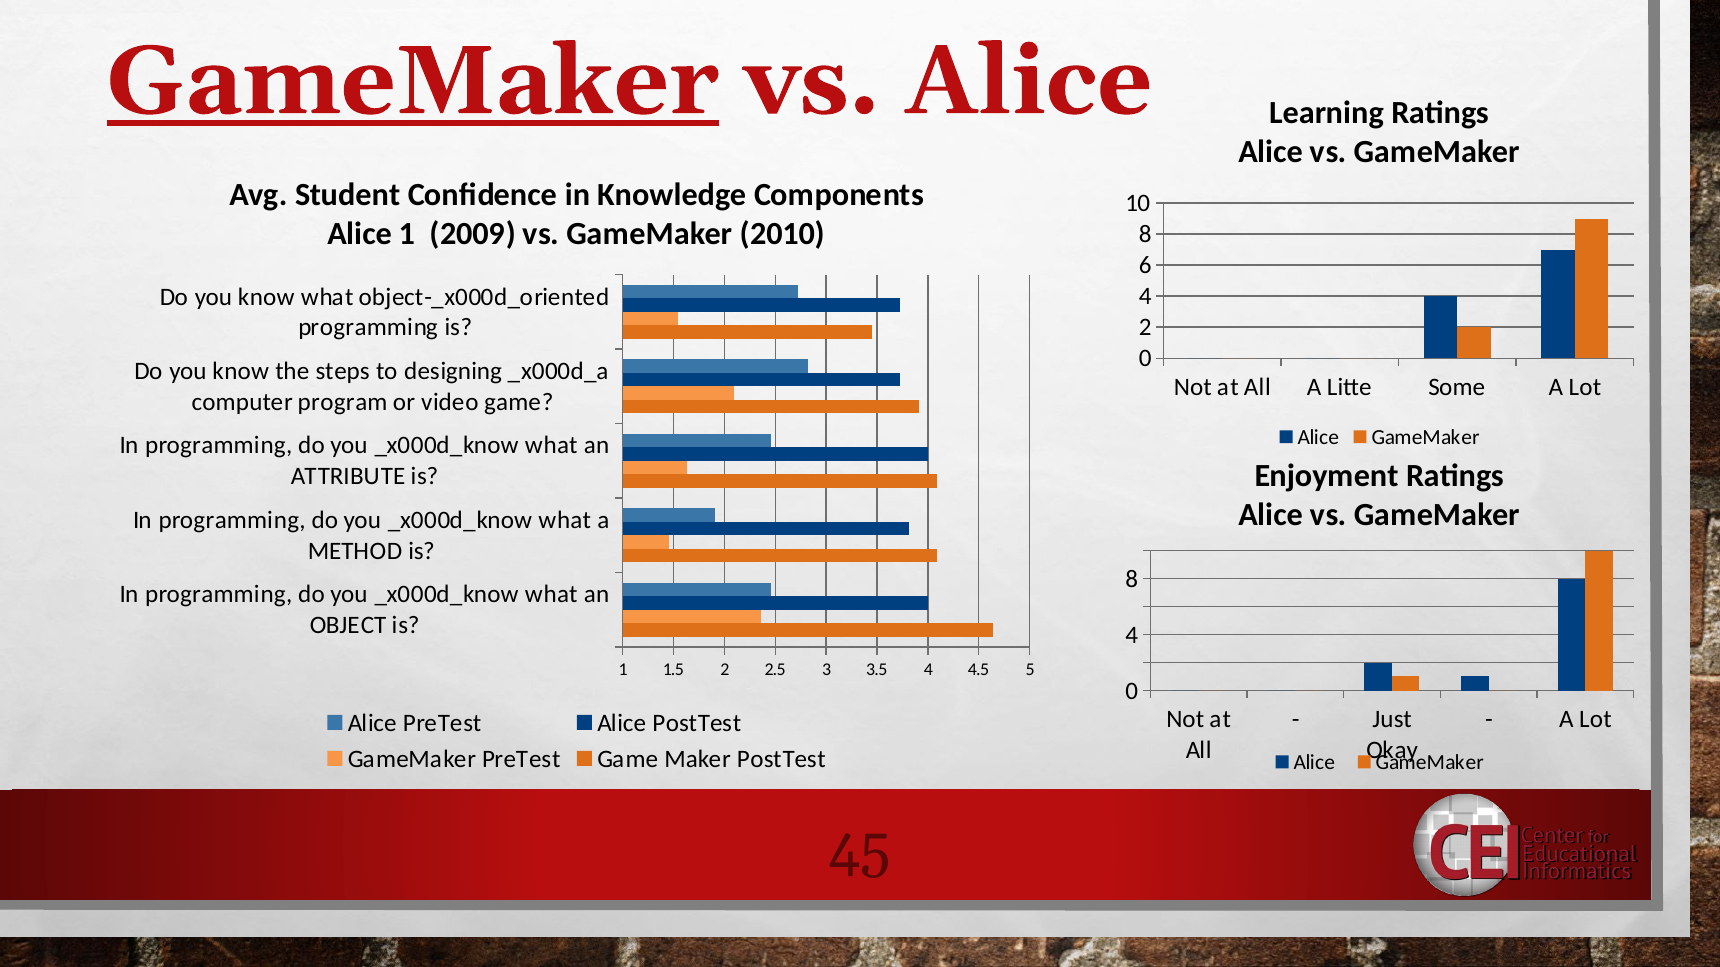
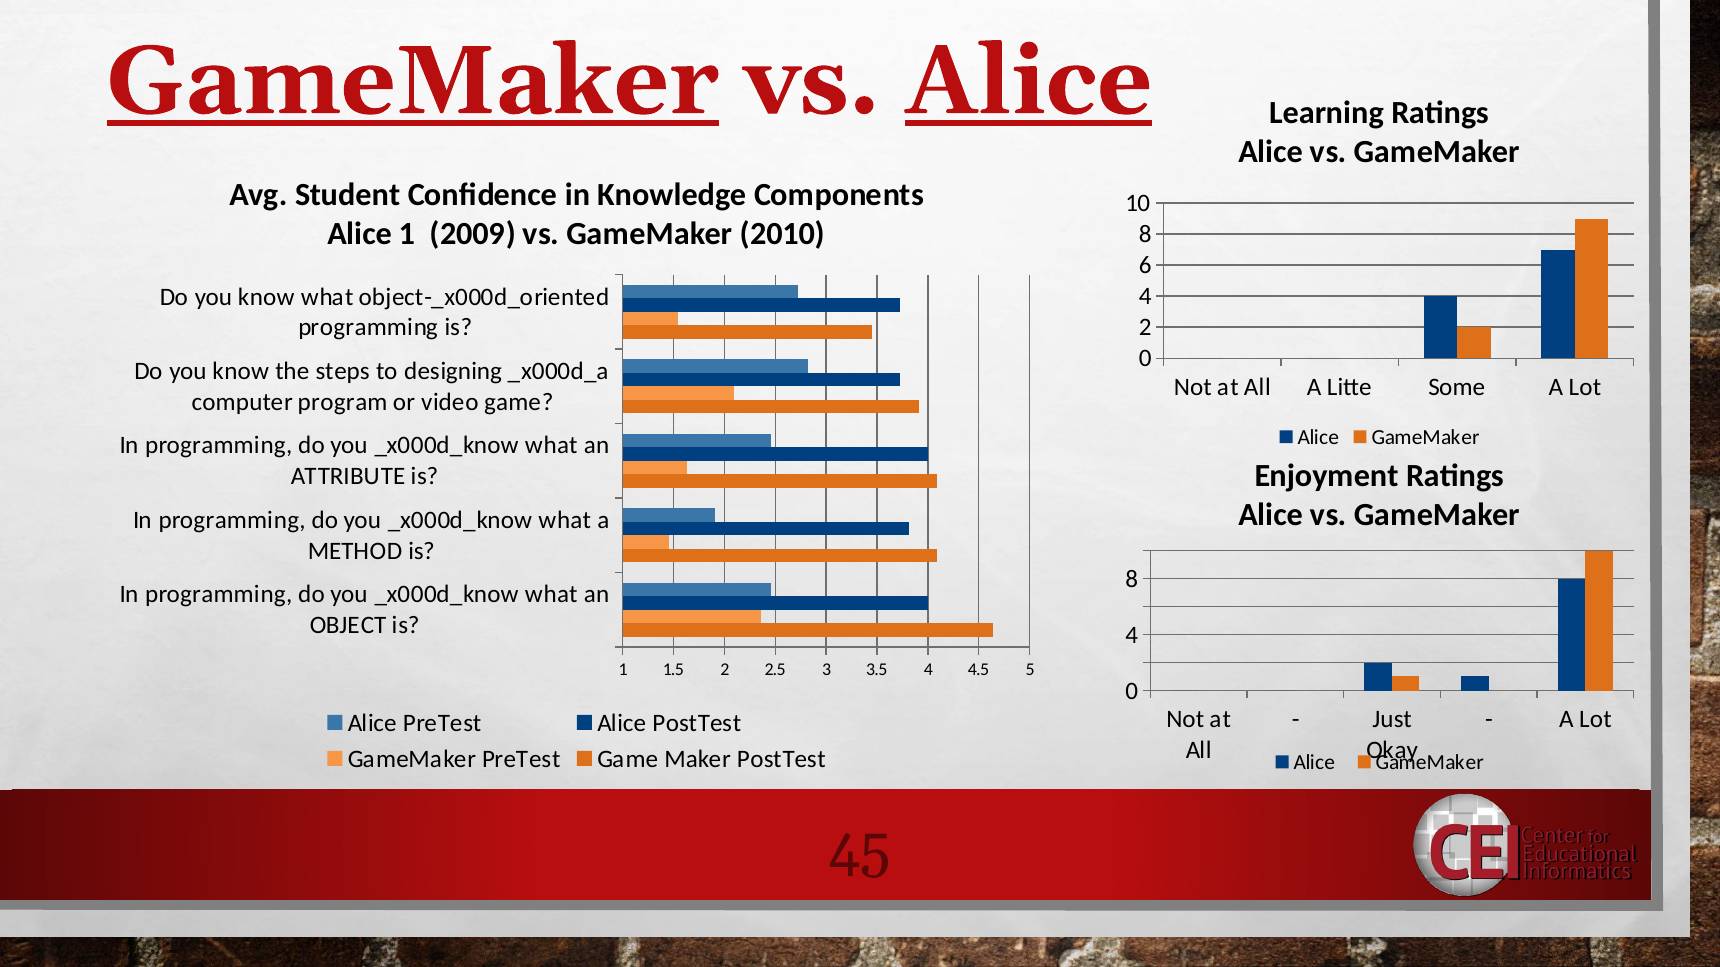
Alice underline: none -> present (1029, 81)
